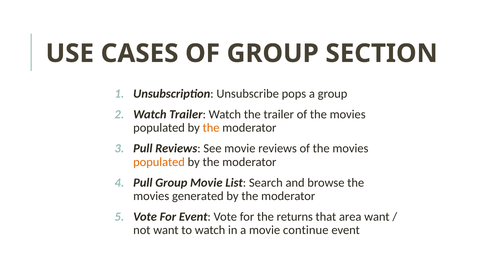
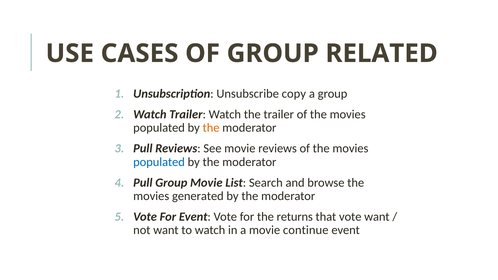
SECTION: SECTION -> RELATED (382, 53)
pops: pops -> copy (294, 94)
populated colour: orange -> blue (159, 162)
that area: area -> vote (350, 217)
